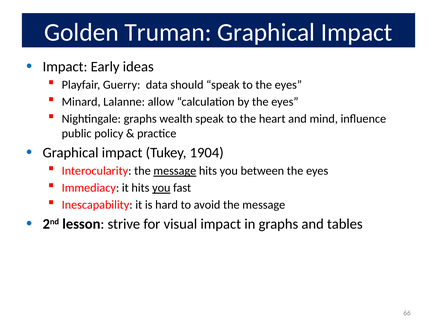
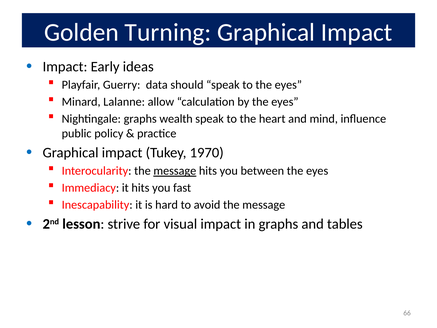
Truman: Truman -> Turning (168, 32)
1904: 1904 -> 1970 (207, 153)
you underline: present -> none (161, 188)
